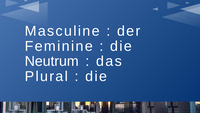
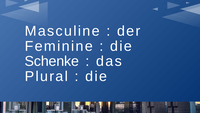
Neutrum: Neutrum -> Schenke (52, 61)
